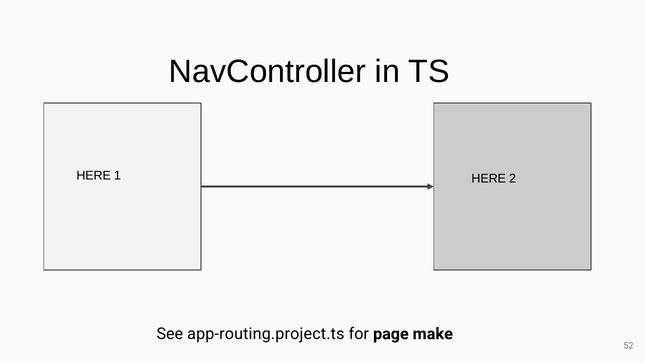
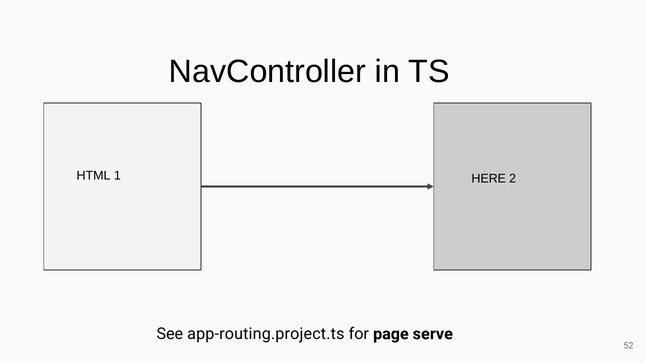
HERE: HERE -> HTML (94, 175)
make: make -> serve (433, 334)
